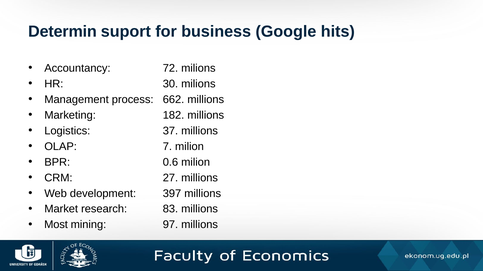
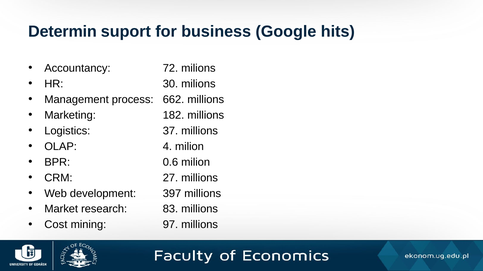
7: 7 -> 4 (167, 147)
Most: Most -> Cost (56, 225)
